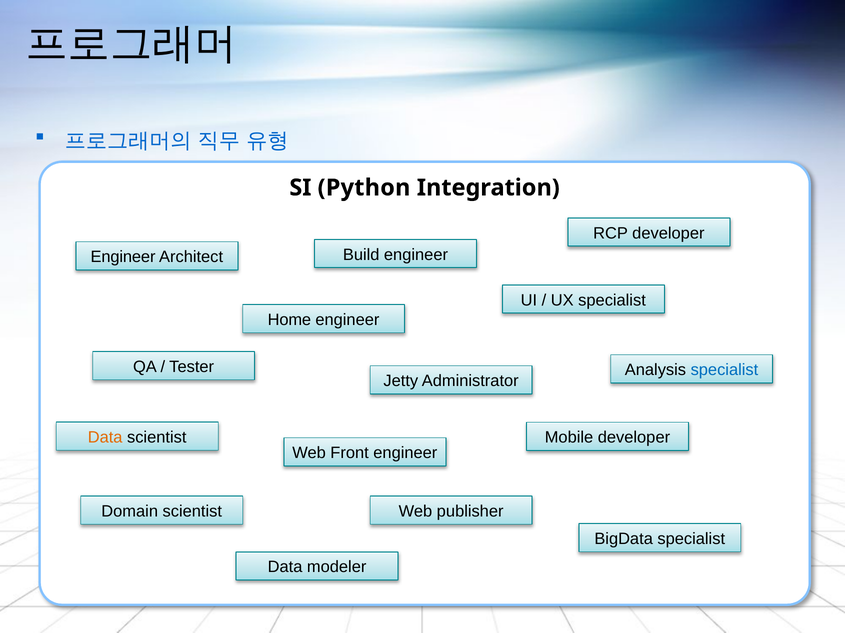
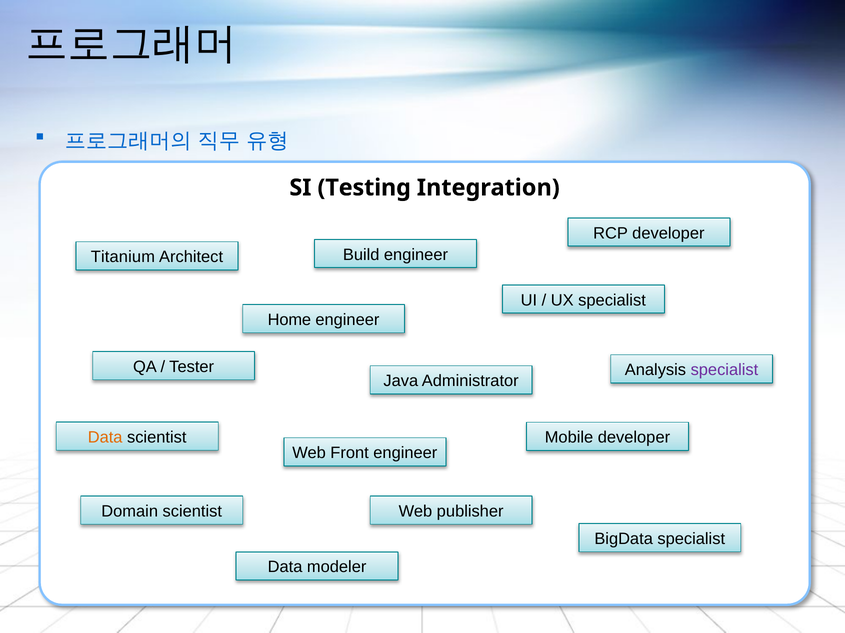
Python: Python -> Testing (364, 188)
Engineer: Engineer -> Titanium (123, 257)
specialist colour: blue -> purple (724, 370)
Jetty: Jetty -> Java (401, 381)
